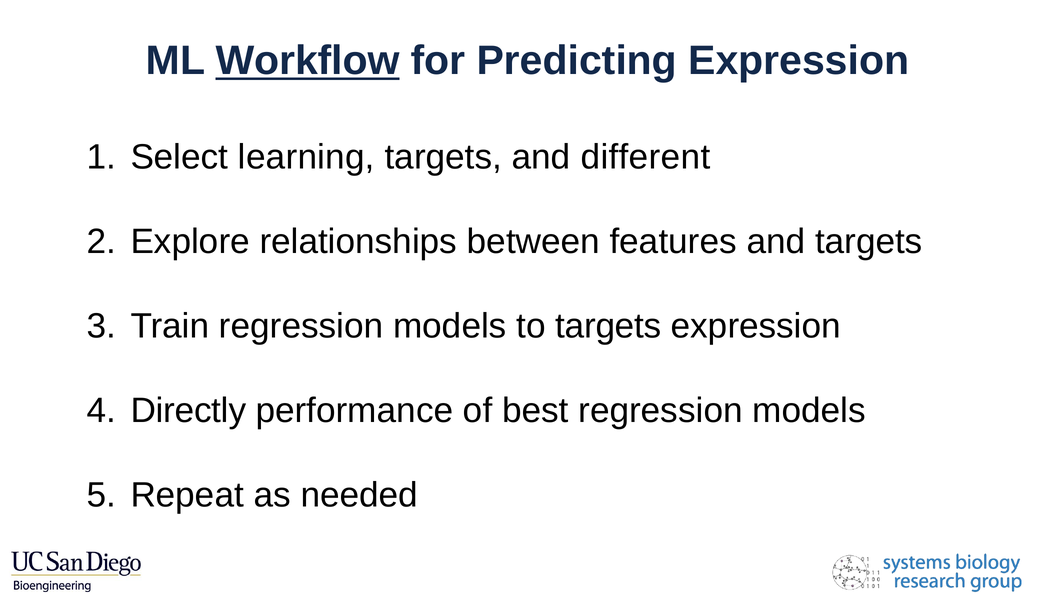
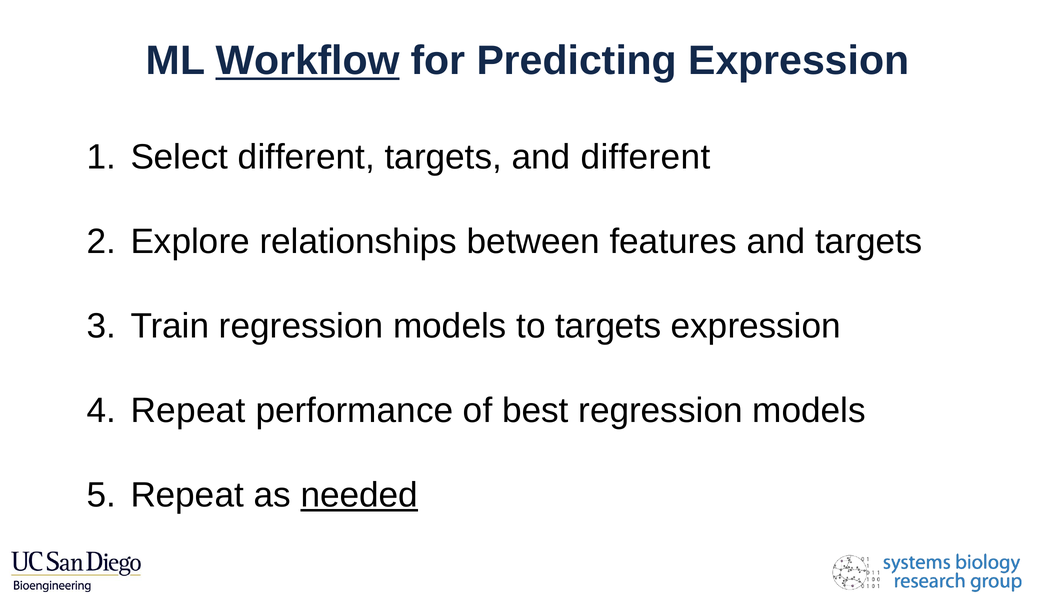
Select learning: learning -> different (306, 157)
Directly: Directly -> Repeat (188, 411)
needed underline: none -> present (359, 495)
